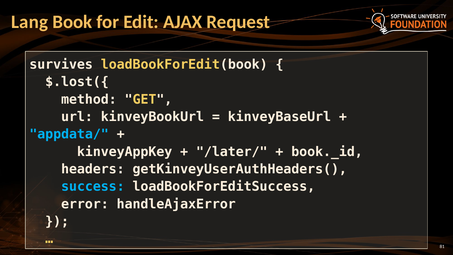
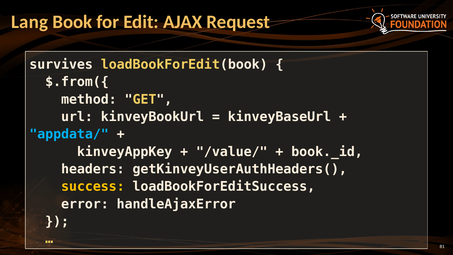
$.lost({: $.lost({ -> $.from({ (77, 82)
/later/: /later/ -> /value/ (232, 152)
success colour: light blue -> yellow (93, 187)
